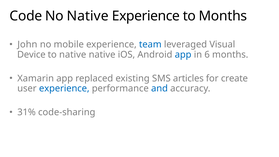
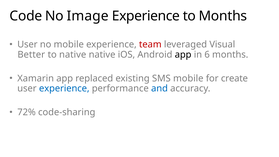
No Native: Native -> Image (88, 16)
John: John -> User (27, 44)
team colour: blue -> red (150, 44)
Device: Device -> Better (31, 55)
app colour: blue -> black (183, 55)
SMS articles: articles -> mobile (188, 78)
31%: 31% -> 72% (27, 112)
